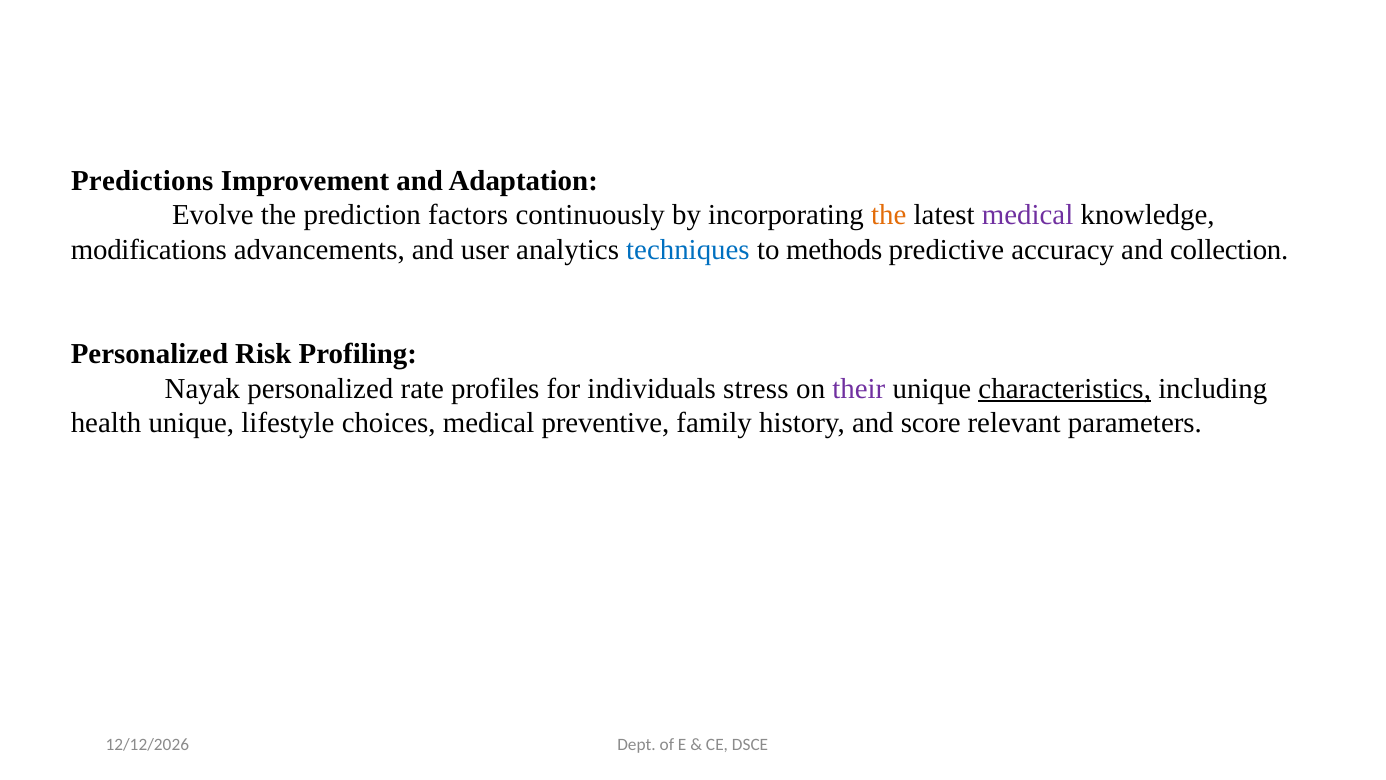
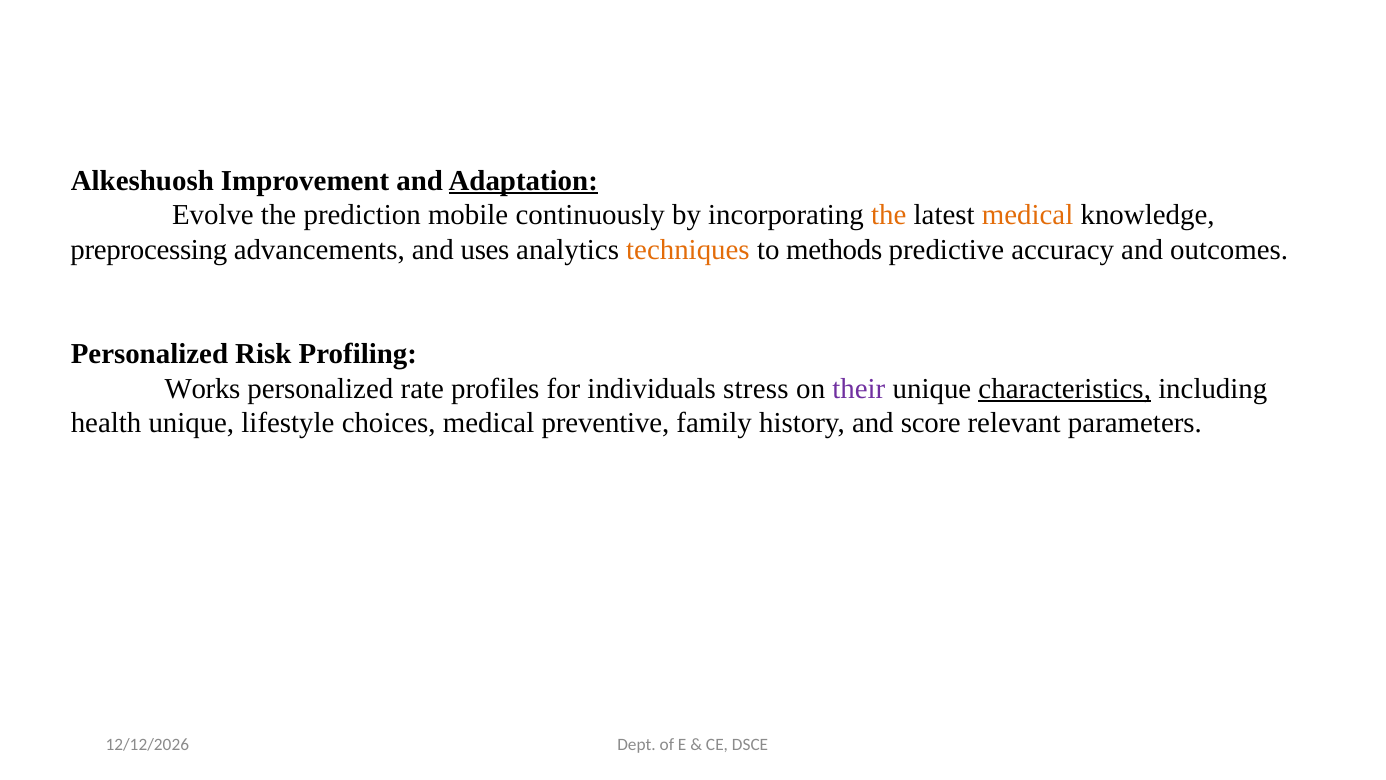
Predictions: Predictions -> Alkeshuosh (142, 180)
Adaptation underline: none -> present (523, 180)
factors: factors -> mobile (468, 215)
medical colour: purple -> orange (1028, 215)
modifications: modifications -> preprocessing (149, 250)
user: user -> uses (485, 250)
techniques colour: blue -> orange (688, 250)
collection: collection -> outcomes (1229, 250)
Nayak: Nayak -> Works (203, 388)
